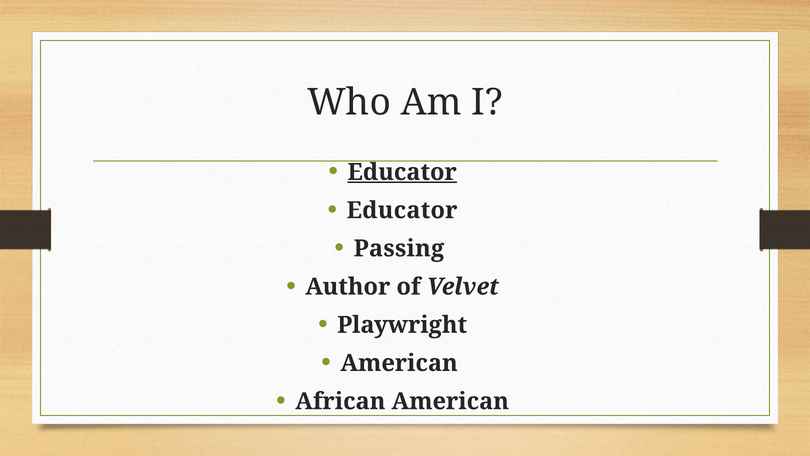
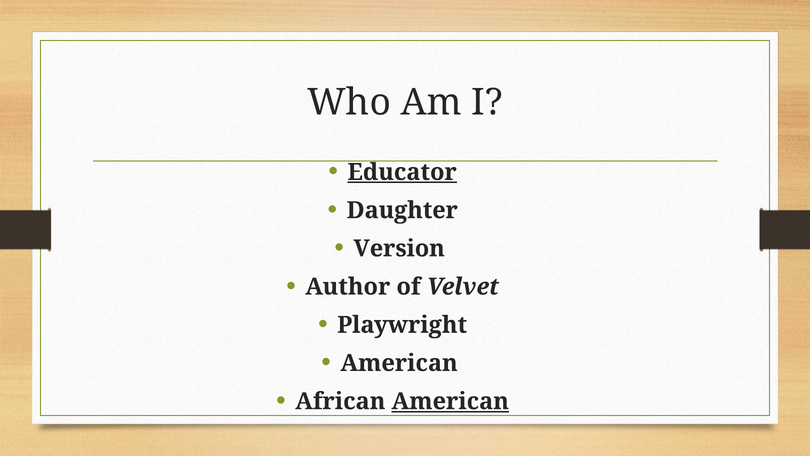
Educator: Educator -> Daughter (402, 210)
Passing: Passing -> Version (399, 248)
American underline: none -> present (450, 401)
